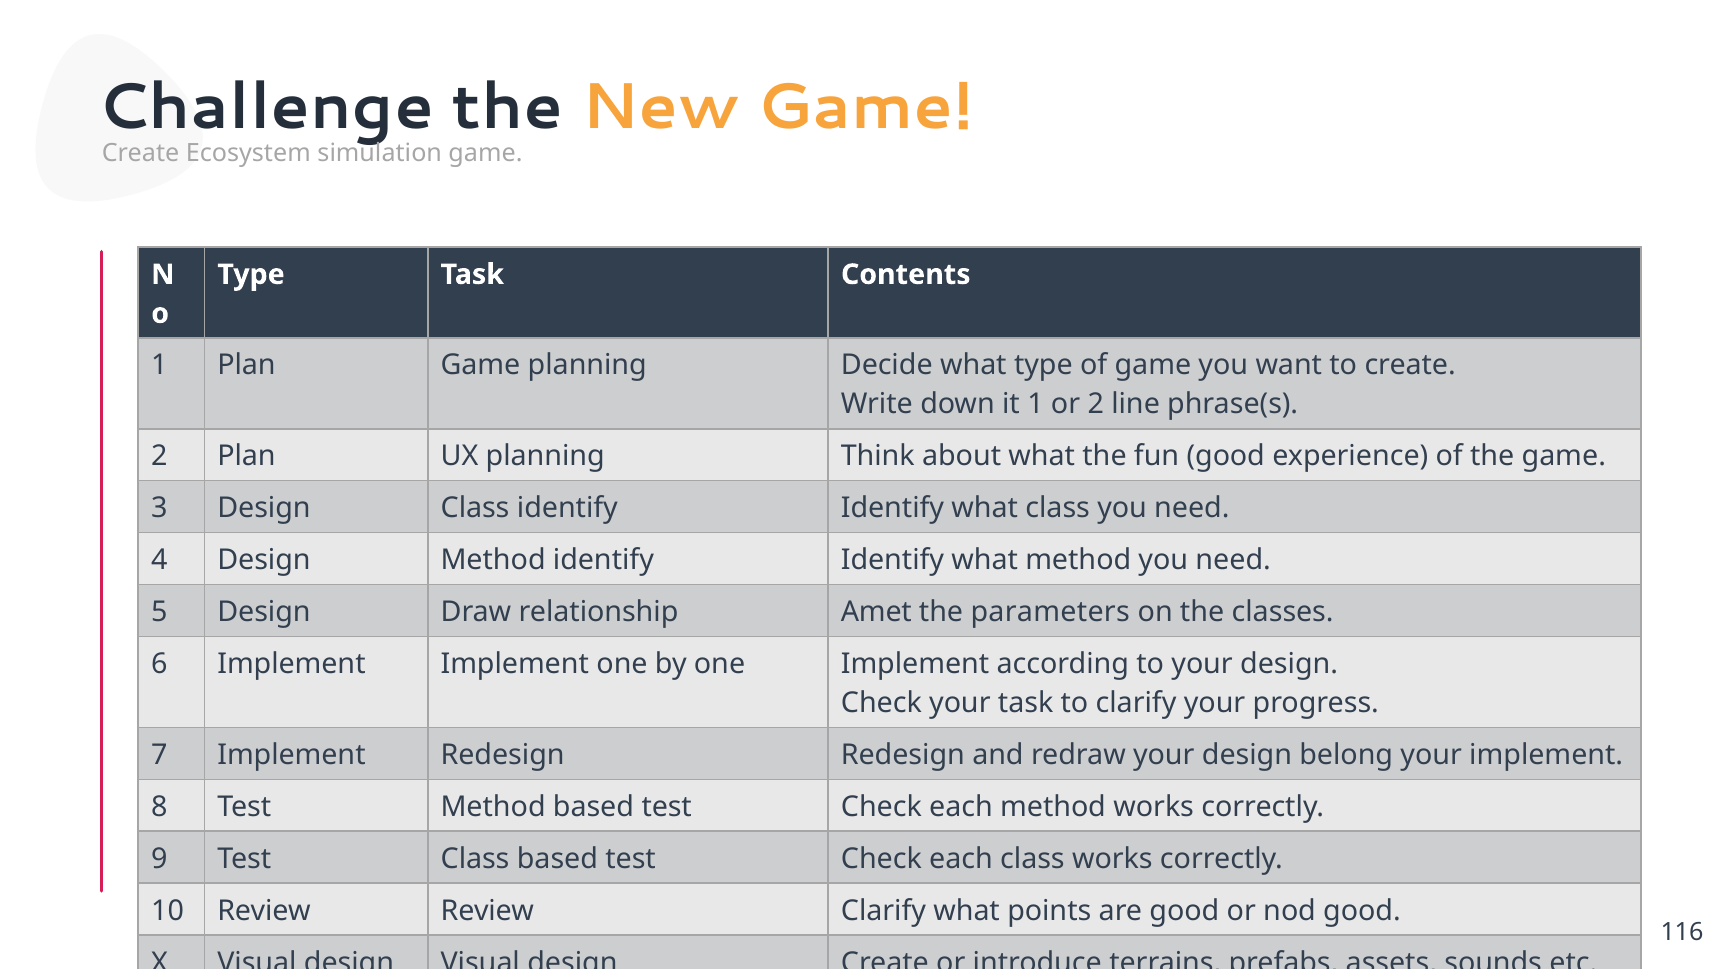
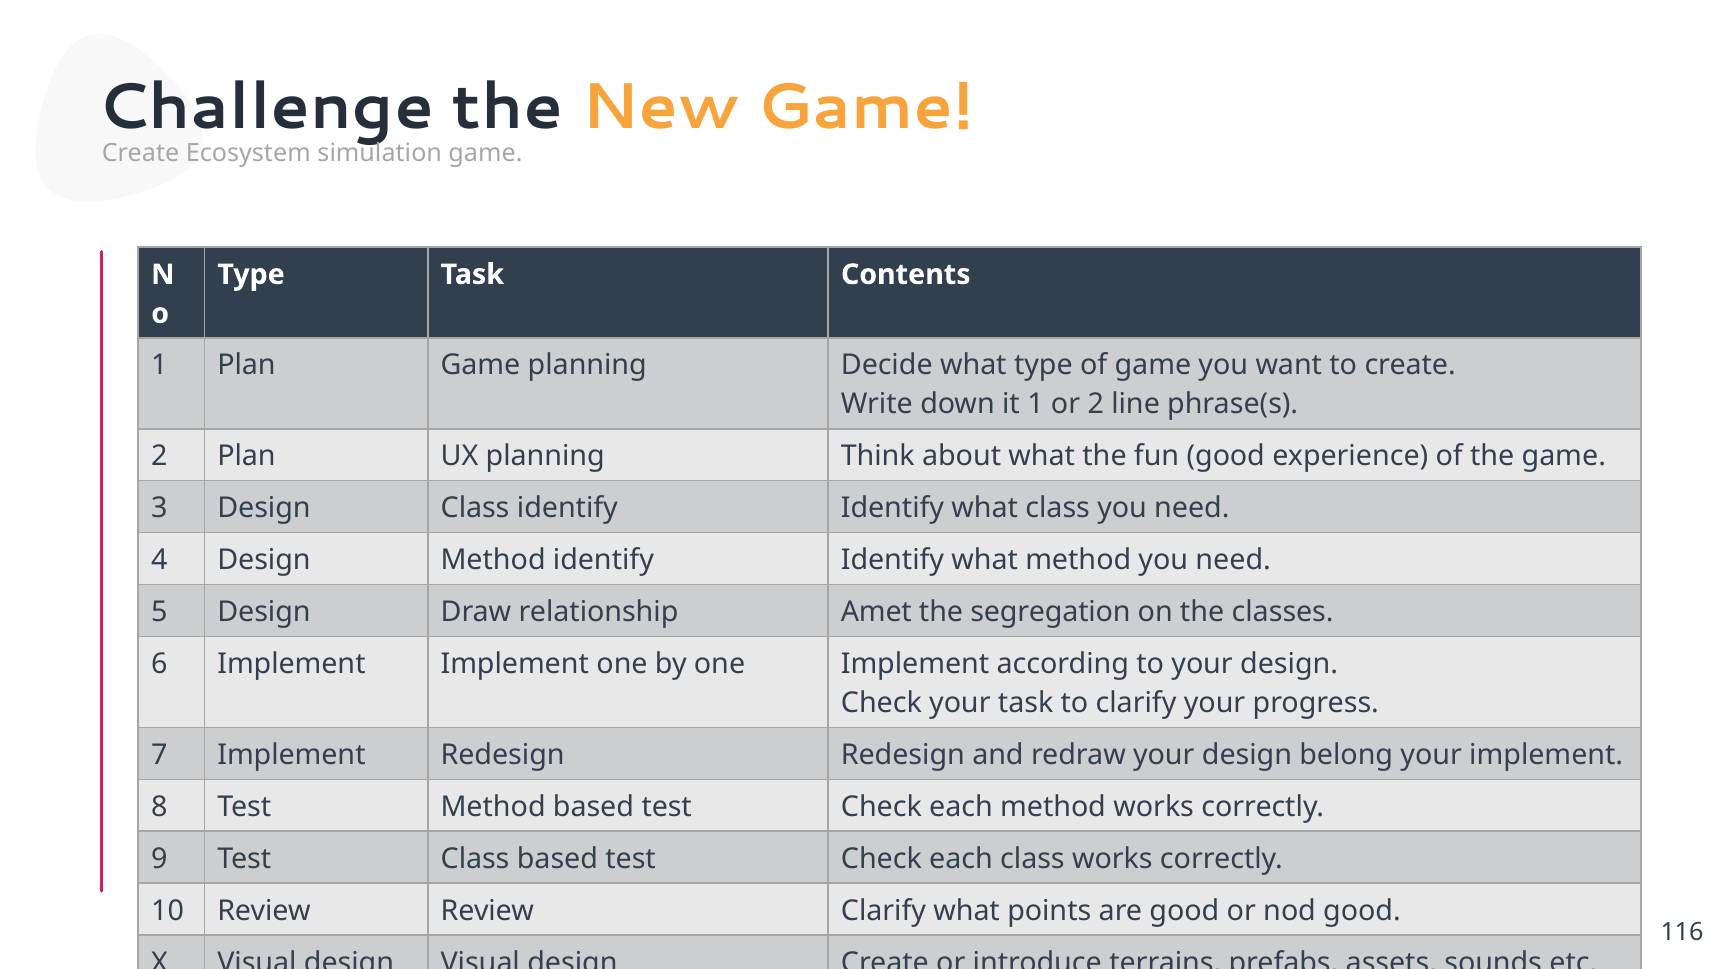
parameters: parameters -> segregation (1050, 612)
